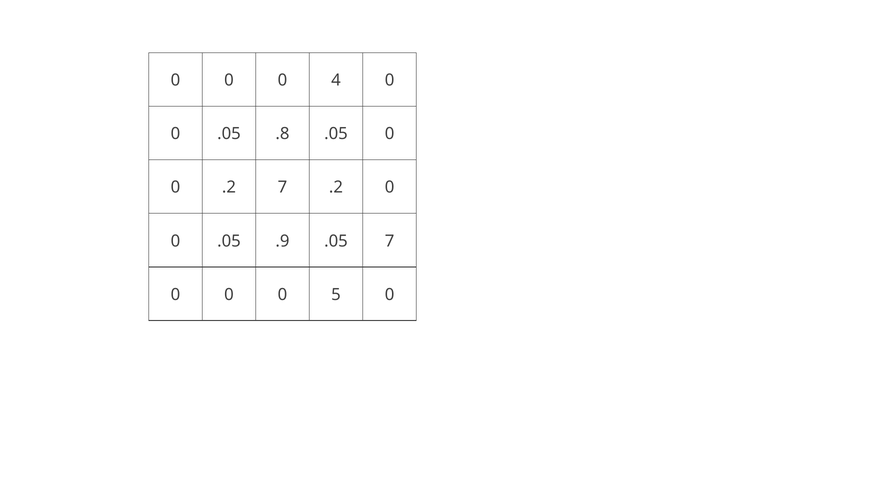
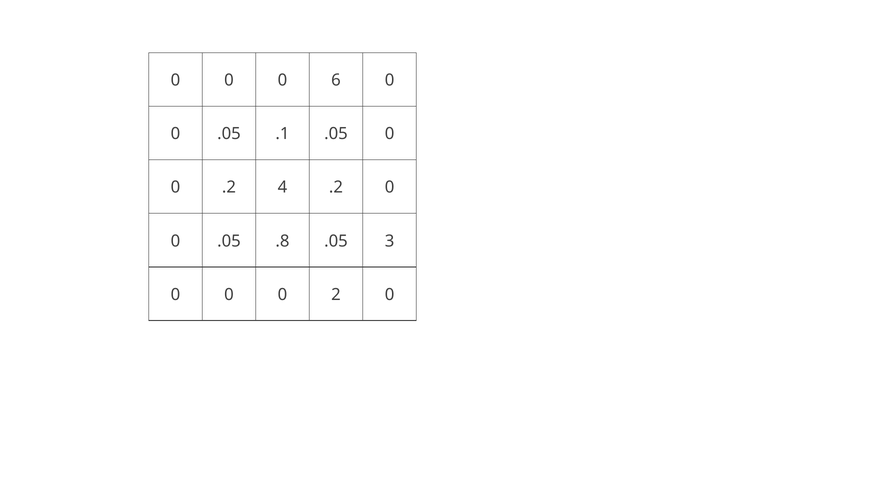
4: 4 -> 6 (336, 80)
.8: .8 -> .1 (282, 134)
.2 7: 7 -> 4 (282, 187)
.9: .9 -> .8 (282, 241)
.05 7: 7 -> 3 (390, 241)
5: 5 -> 2 (336, 294)
